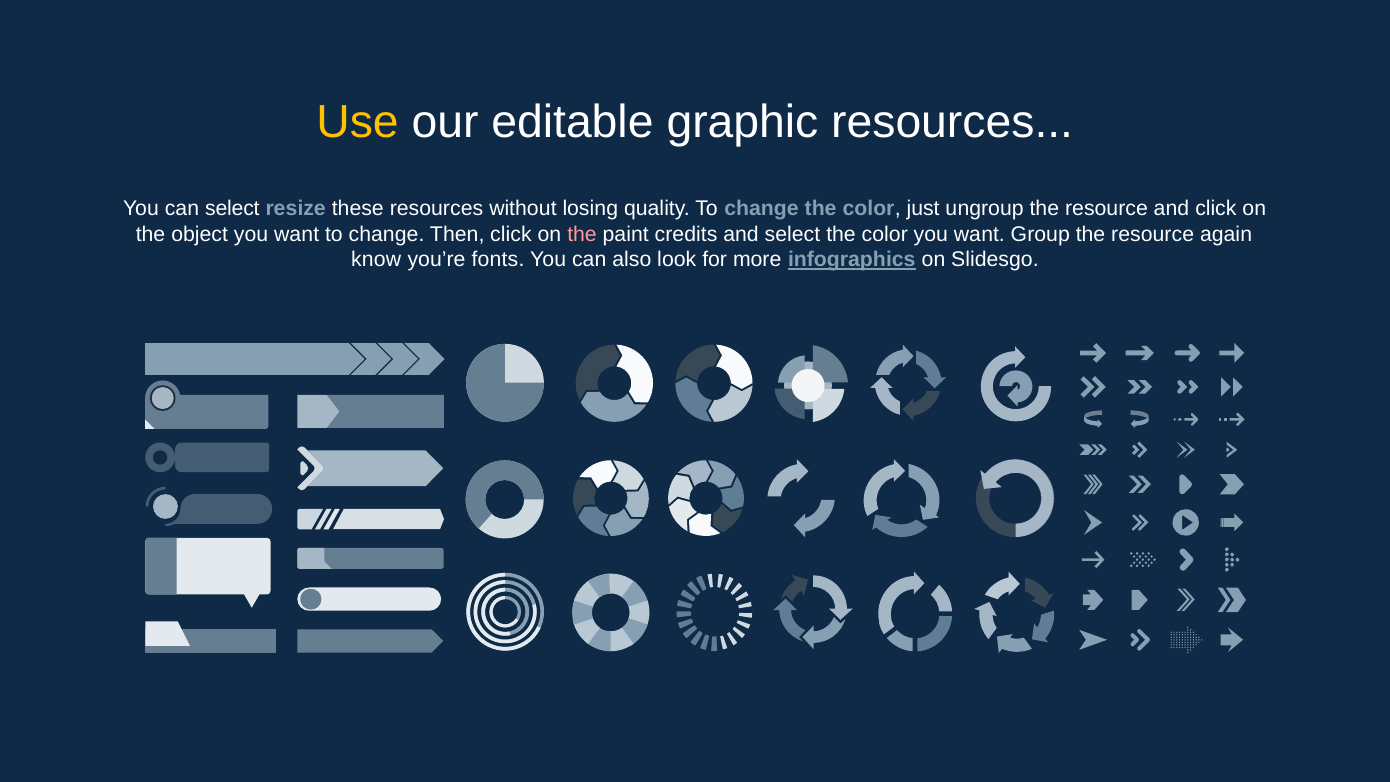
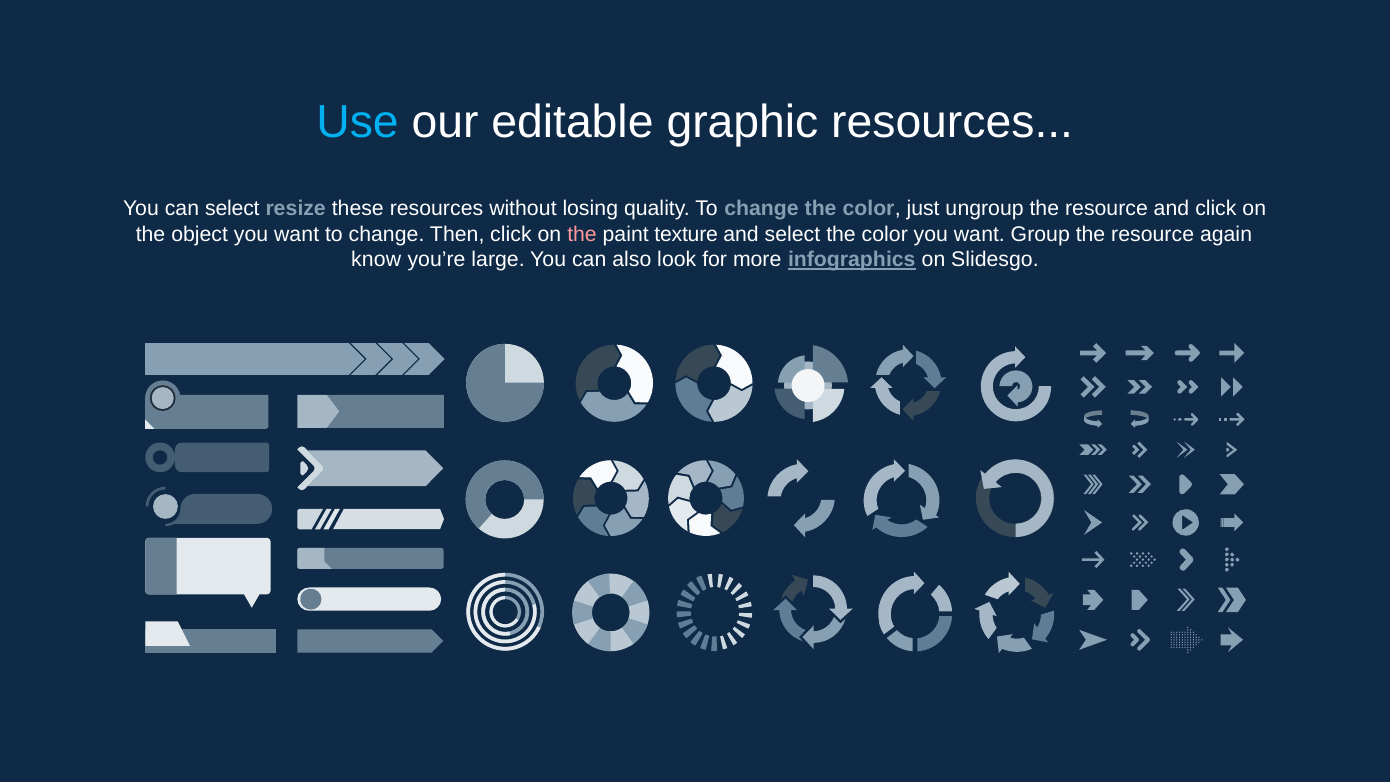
Use colour: yellow -> light blue (358, 123)
credits: credits -> texture (686, 234)
fonts: fonts -> large (498, 260)
